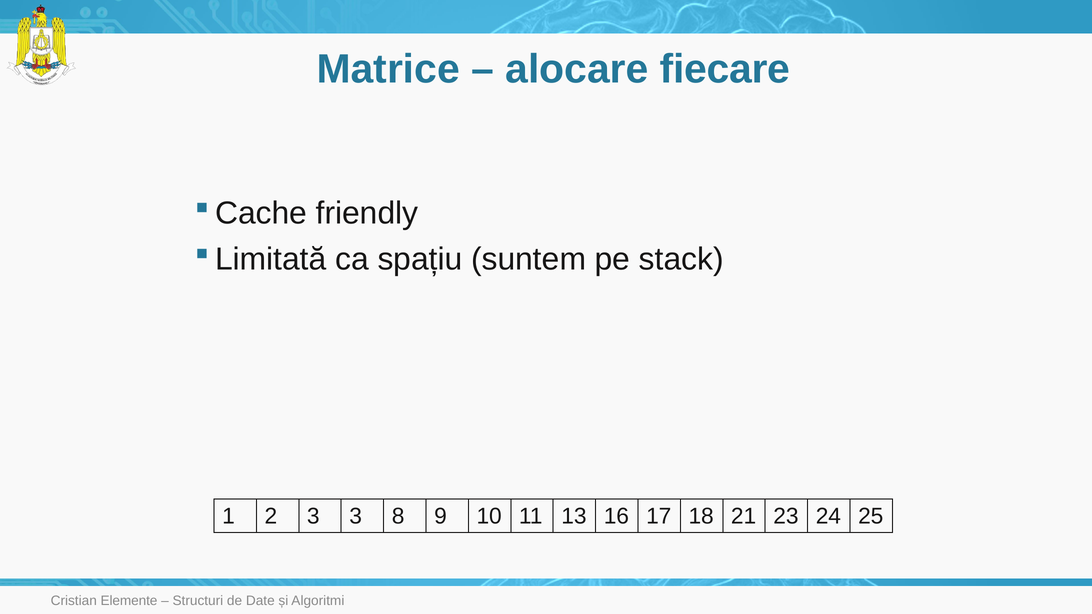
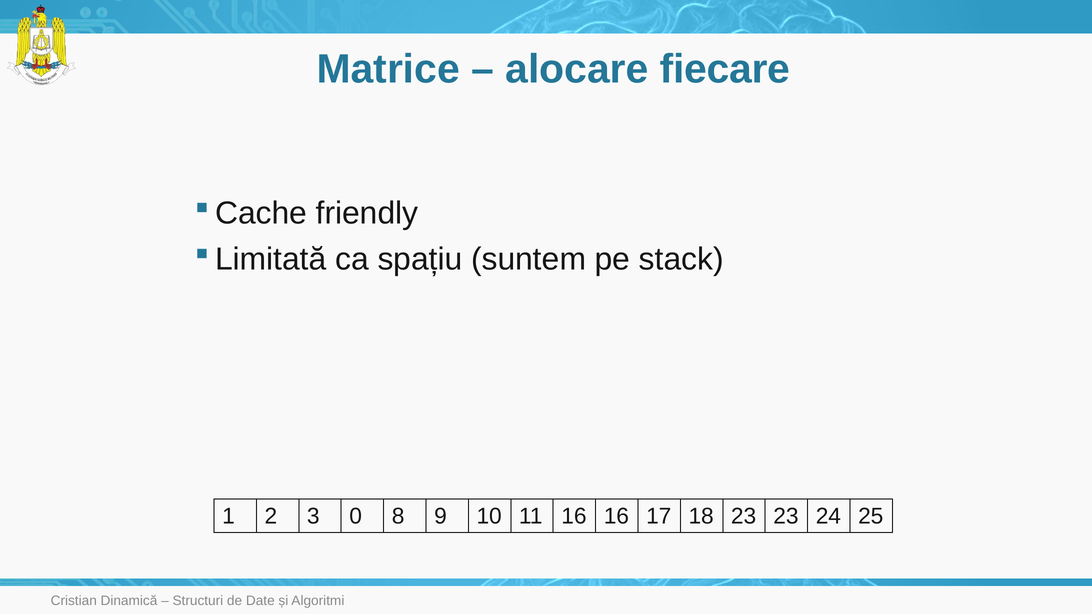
3 3: 3 -> 0 (356, 516)
11 13: 13 -> 16 (574, 516)
18 21: 21 -> 23 (744, 516)
Elemente: Elemente -> Dinamică (129, 601)
